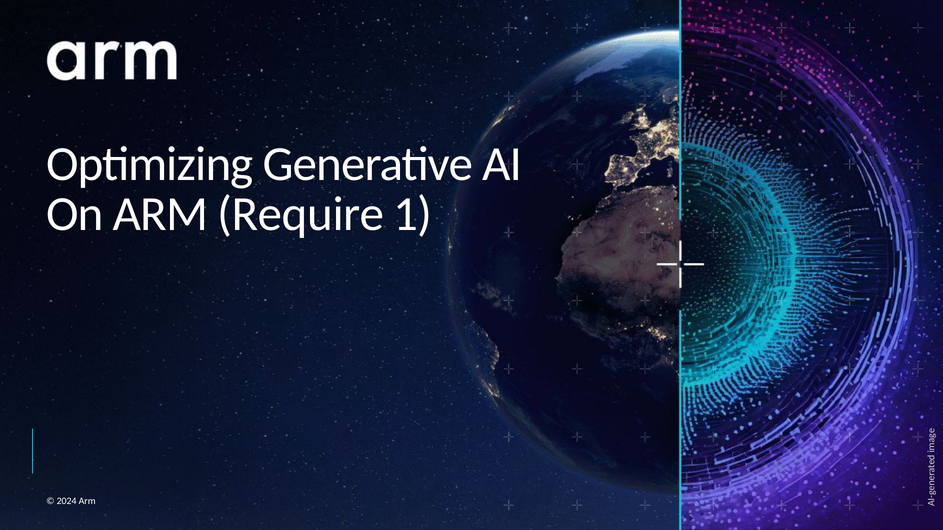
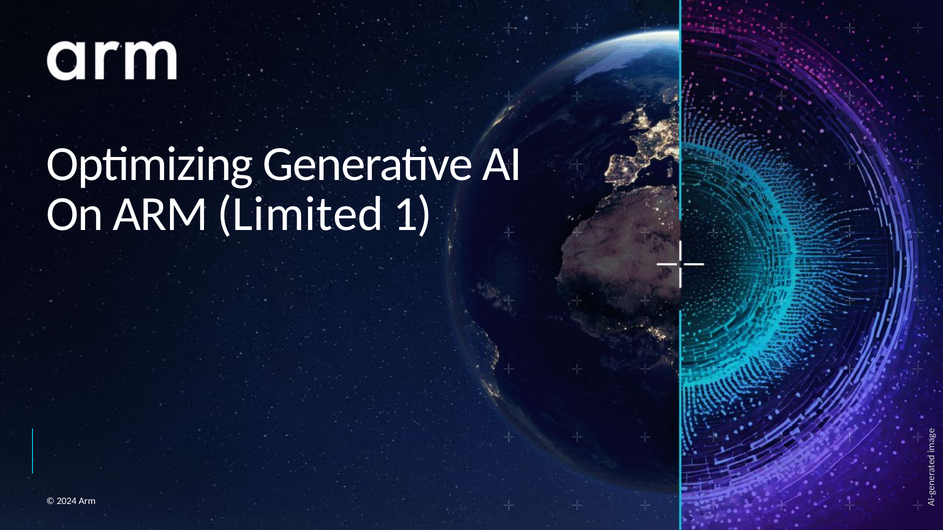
Require: Require -> Limited (300, 214)
